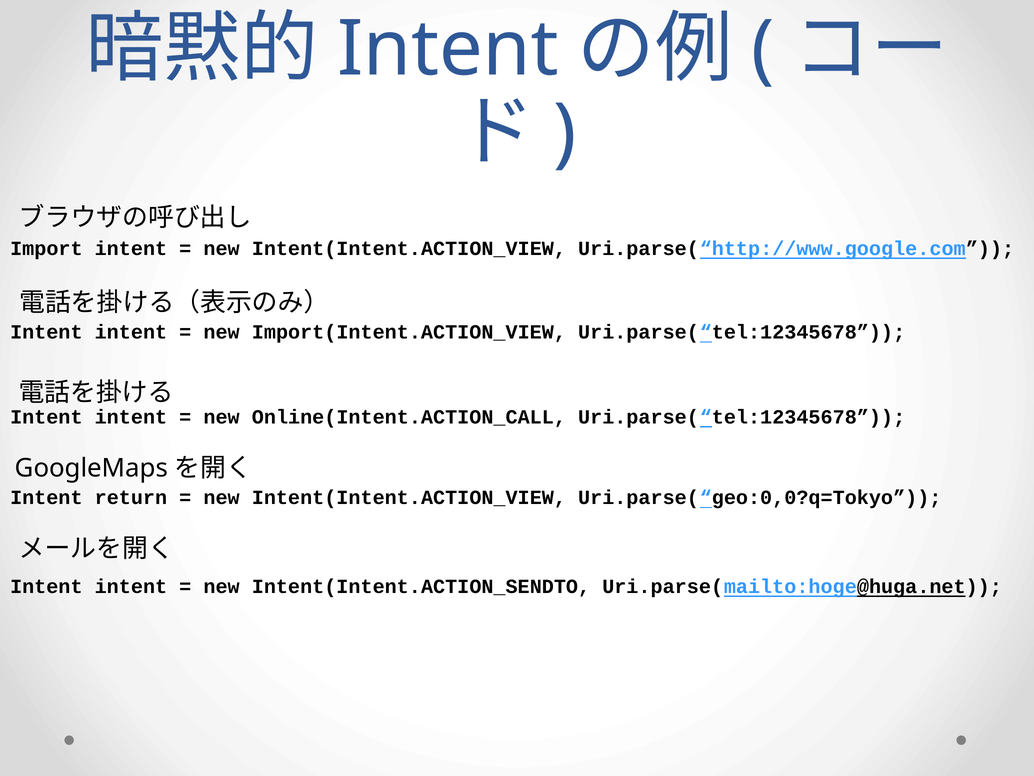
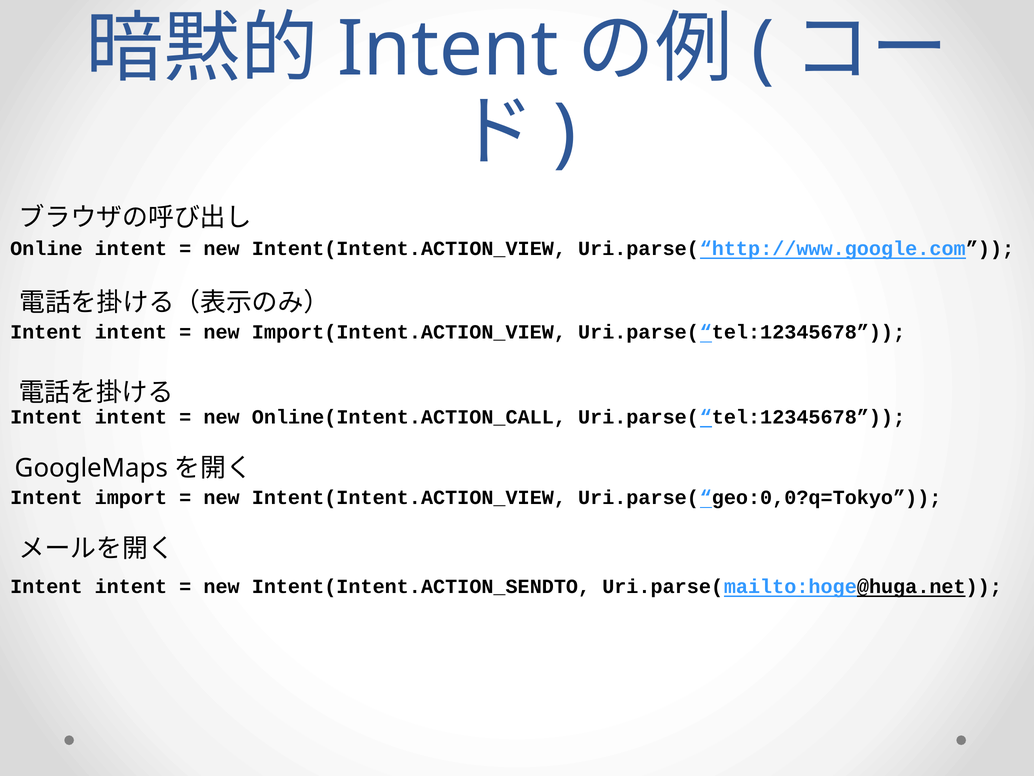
Import: Import -> Online (46, 248)
return: return -> import (131, 497)
